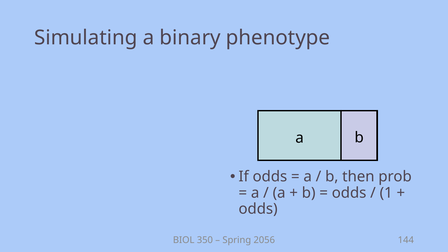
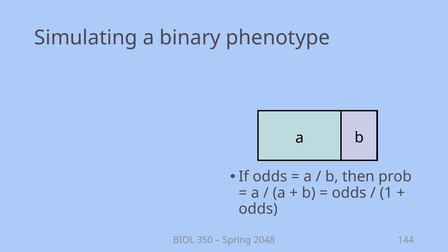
2056: 2056 -> 2048 (264, 240)
